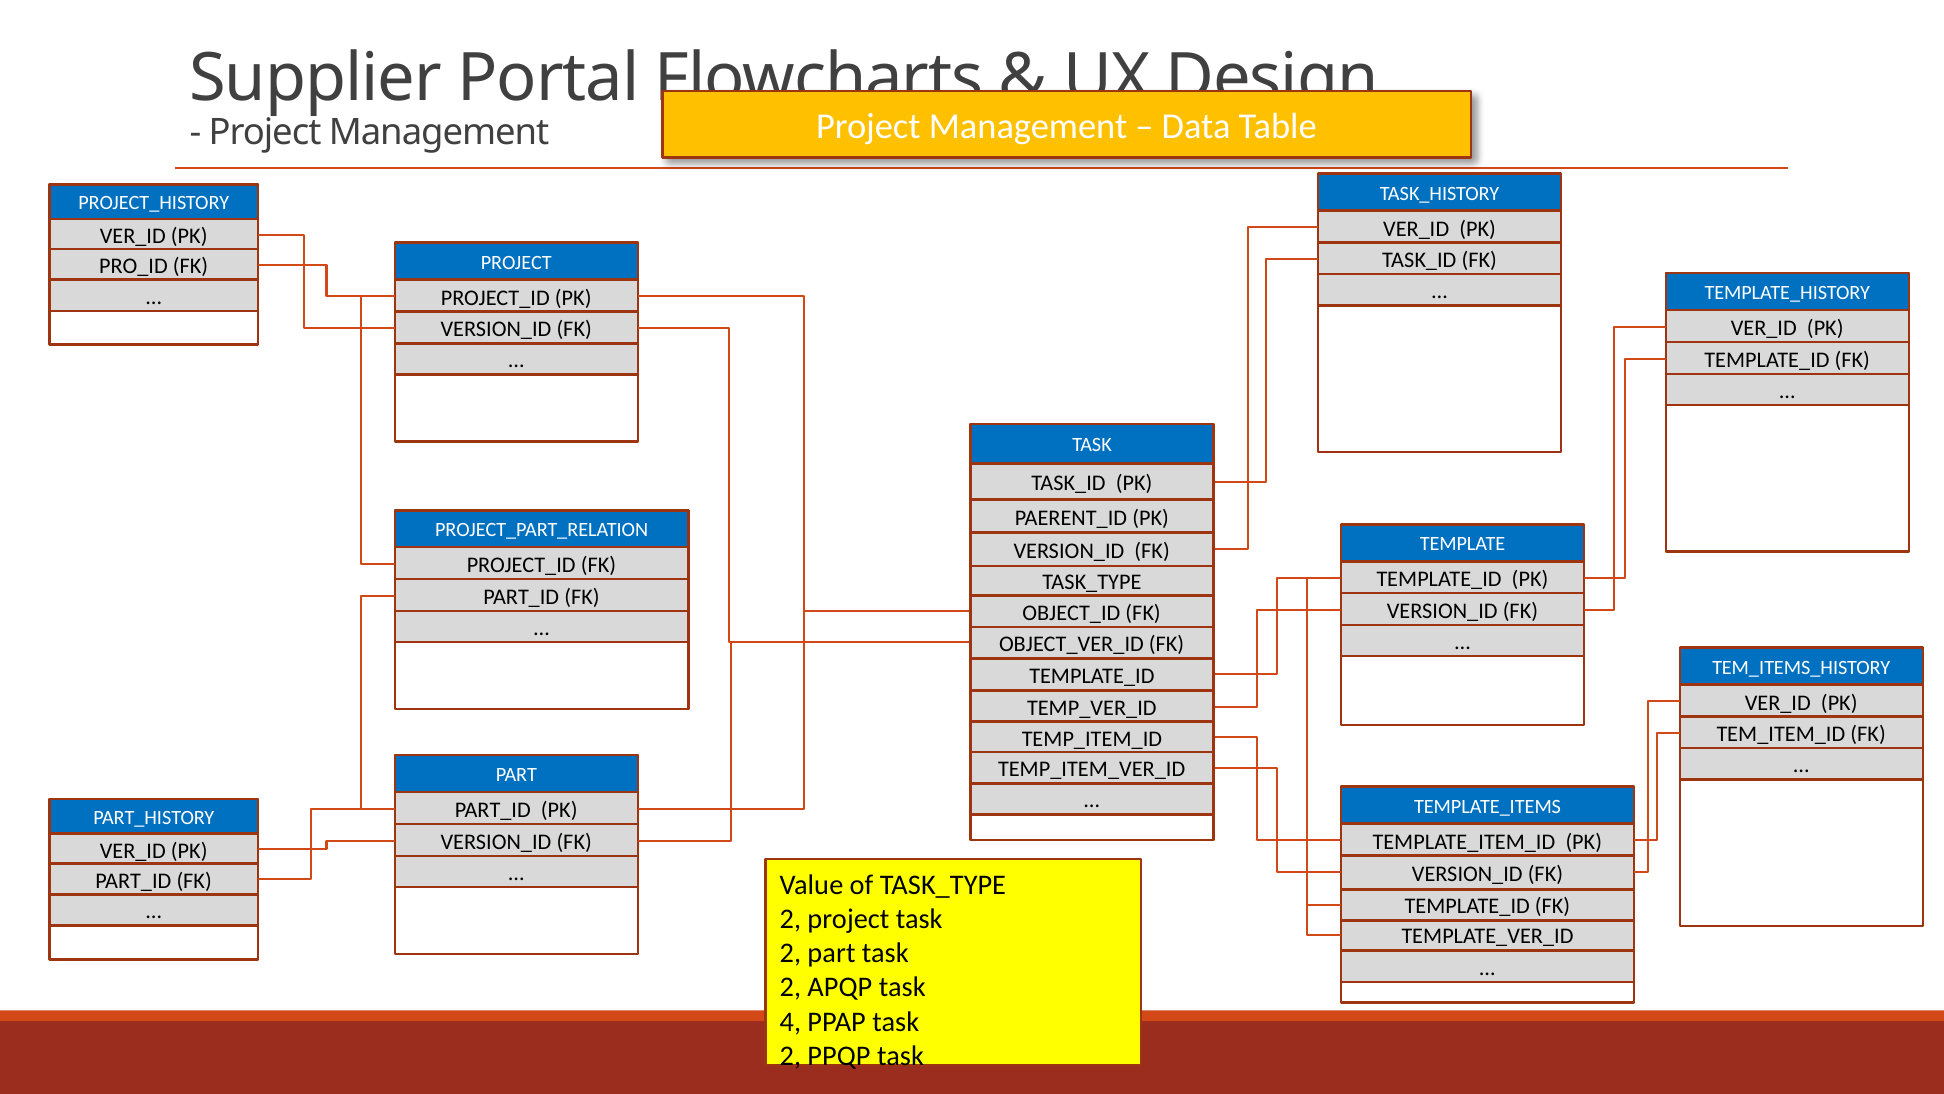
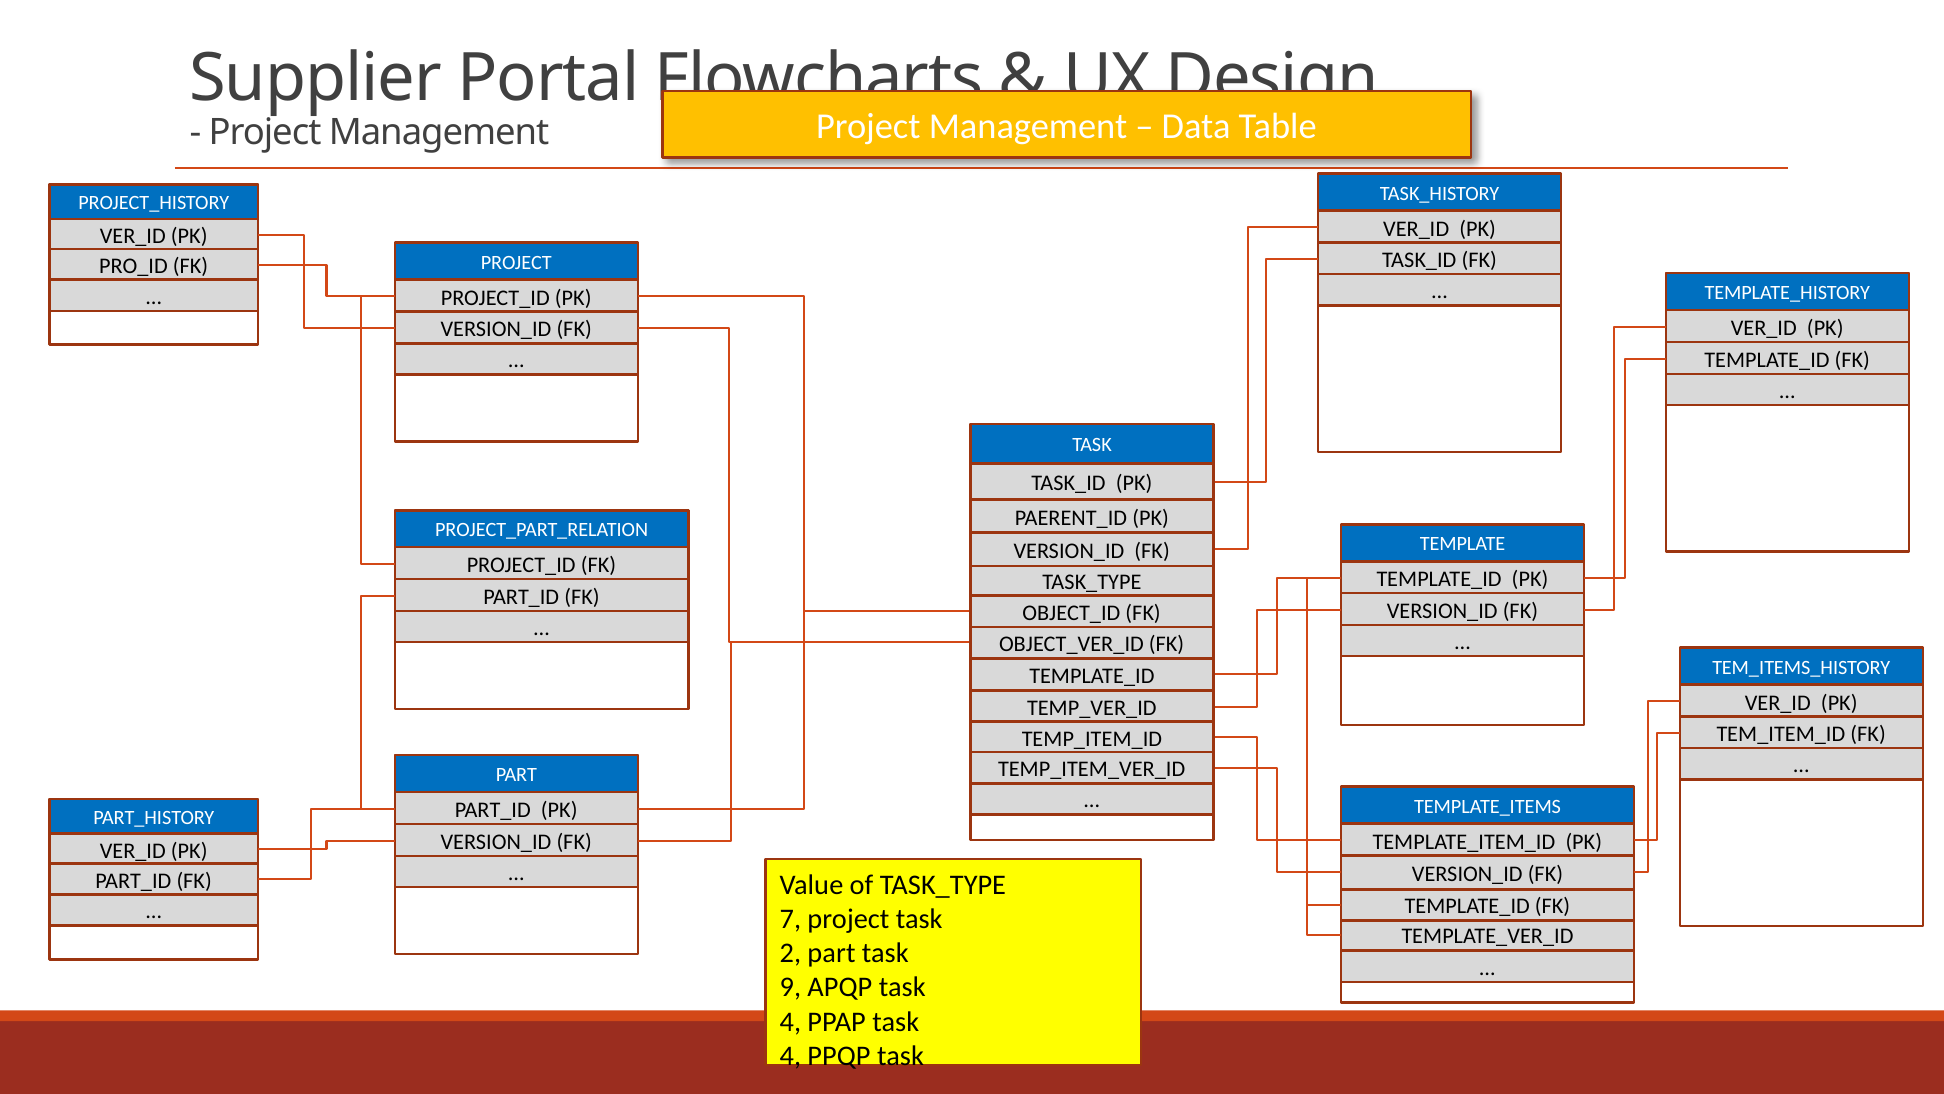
2: 2 -> 7 (790, 919)
2: 2 -> 9 (790, 987)
2: 2 -> 4 (790, 1055)
